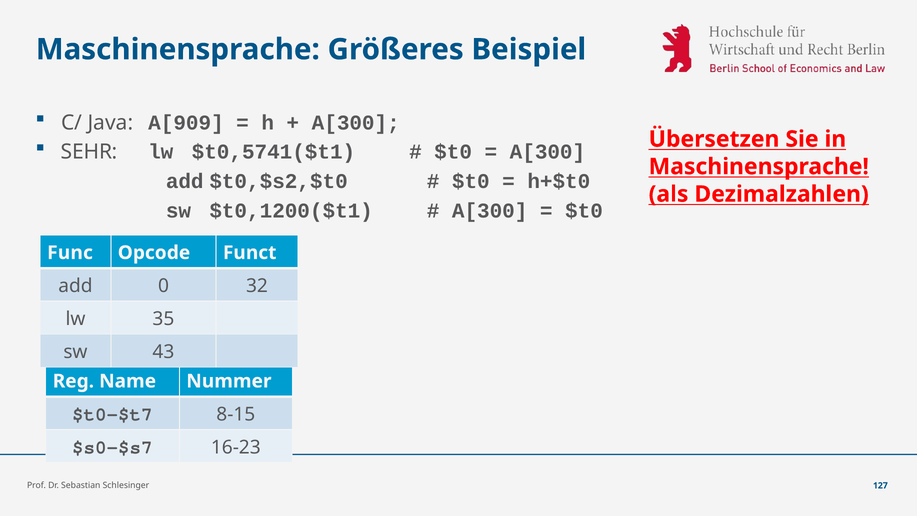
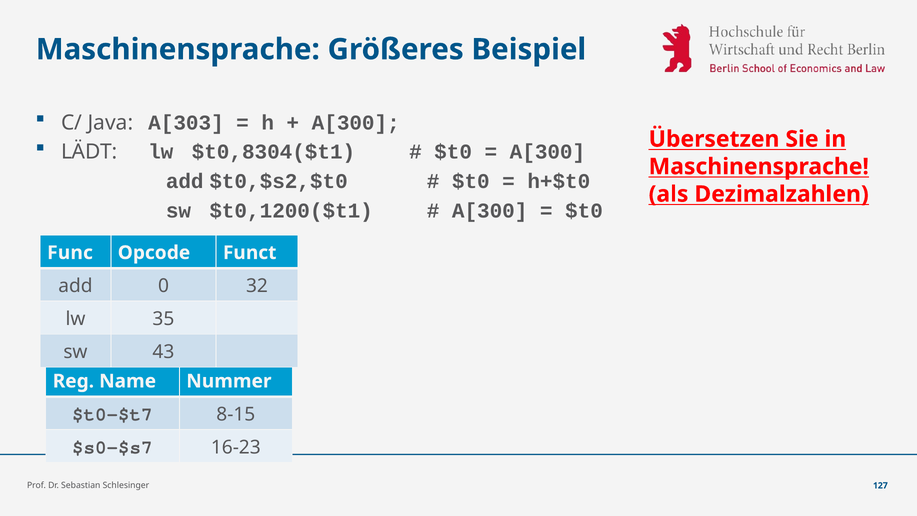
A[909: A[909 -> A[303 (186, 123)
SEHR: SEHR -> LÄDT (89, 152)
$t0,5741($t1: $t0,5741($t1 -> $t0,8304($t1 (273, 152)
